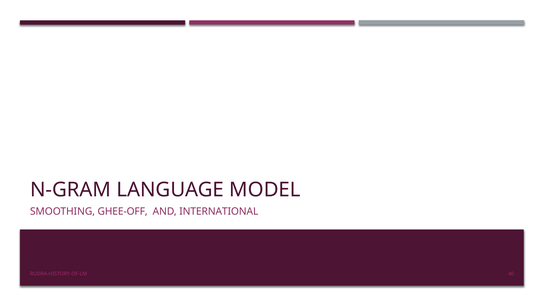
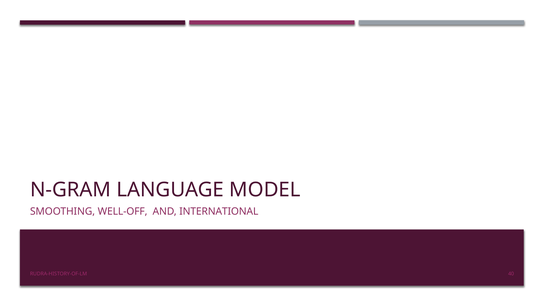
GHEE-OFF: GHEE-OFF -> WELL-OFF (123, 212)
